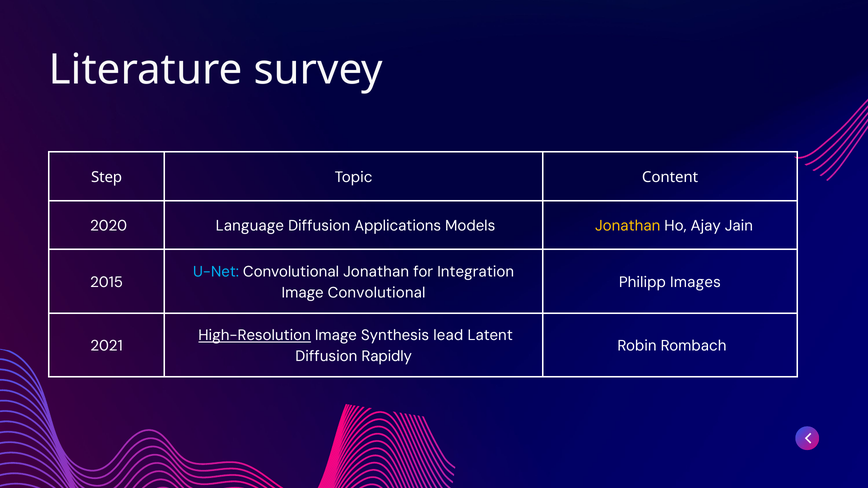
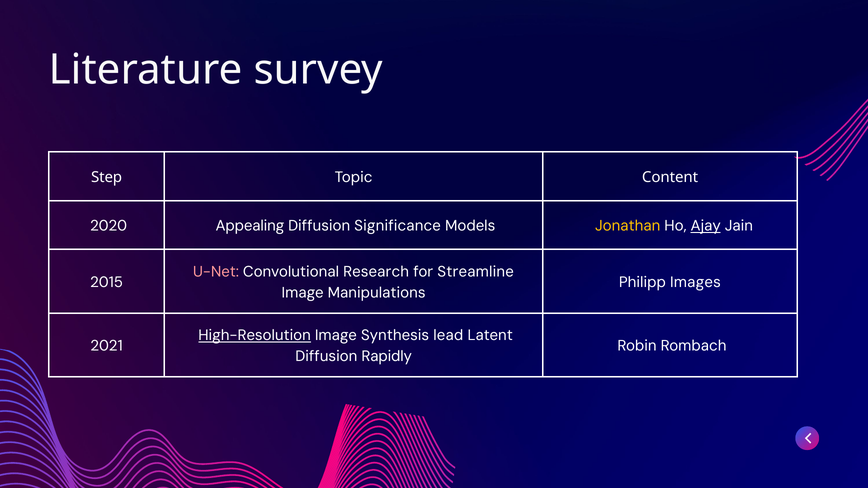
Language: Language -> Appealing (250, 226)
Applications: Applications -> Significance (398, 226)
Ajay underline: none -> present (706, 226)
U-Net colour: light blue -> pink (216, 272)
Convolutional Jonathan: Jonathan -> Research (376, 272)
Integration: Integration -> Streamline (476, 272)
Image Convolutional: Convolutional -> Manipulations (377, 293)
